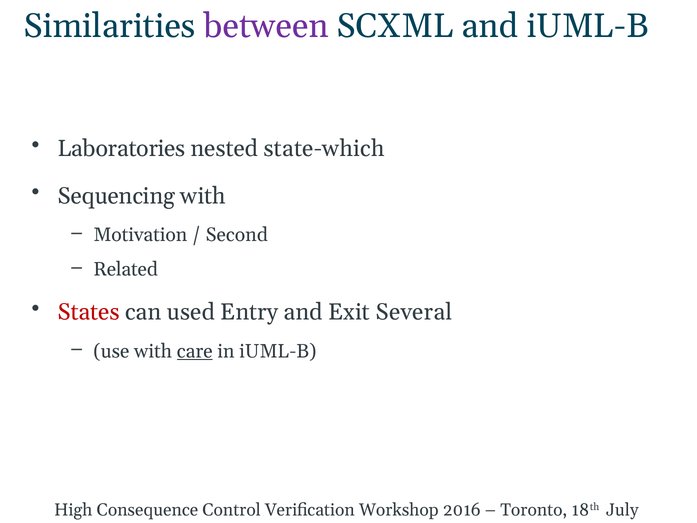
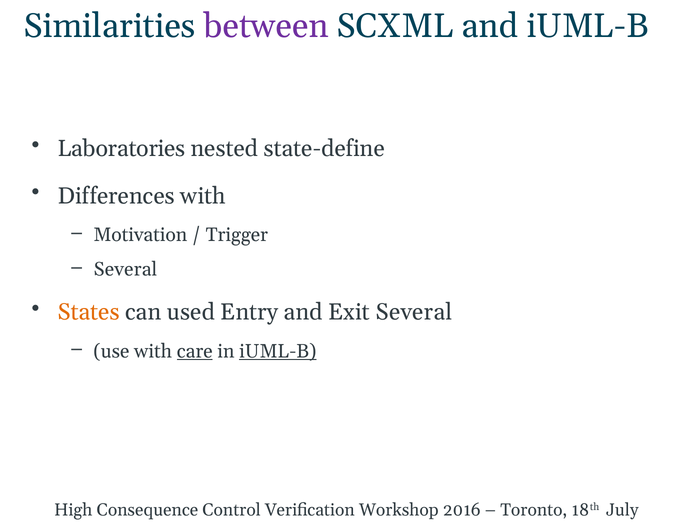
state-which: state-which -> state-define (324, 149)
Sequencing: Sequencing -> Differences (116, 196)
Second: Second -> Trigger (237, 235)
Related: Related -> Several (126, 269)
States colour: red -> orange (89, 312)
iUML-B underline: none -> present (278, 351)
